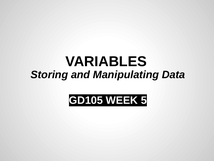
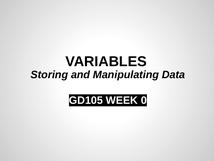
5: 5 -> 0 (144, 100)
